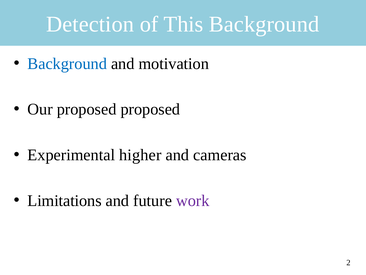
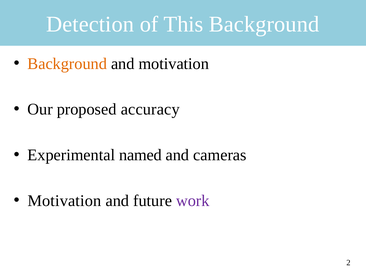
Background colour: blue -> orange (67, 64)
proposed proposed: proposed -> accuracy (150, 109)
higher: higher -> named (140, 155)
Limitations: Limitations -> Motivation (64, 200)
